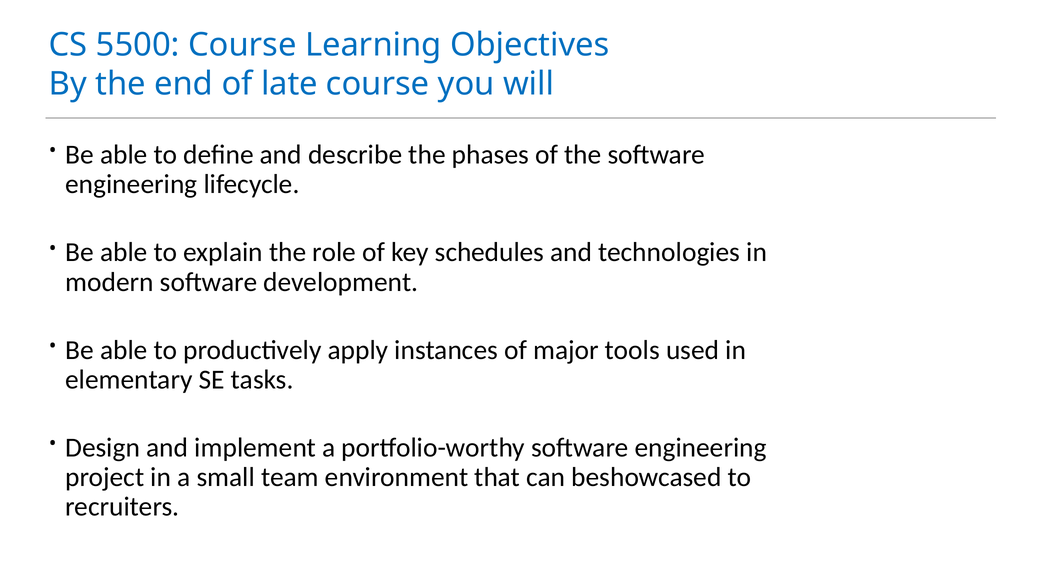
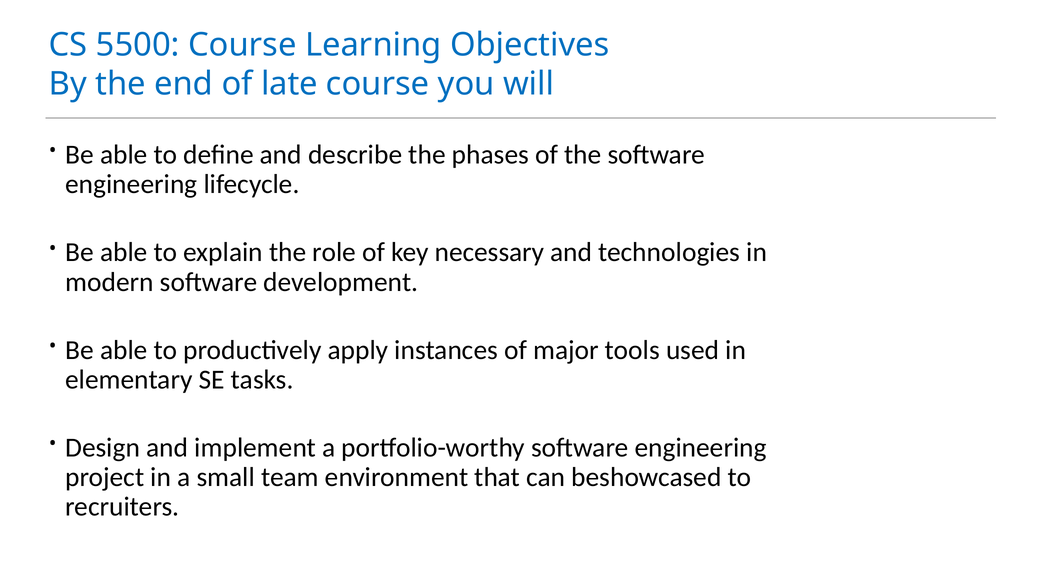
schedules: schedules -> necessary (489, 253)
